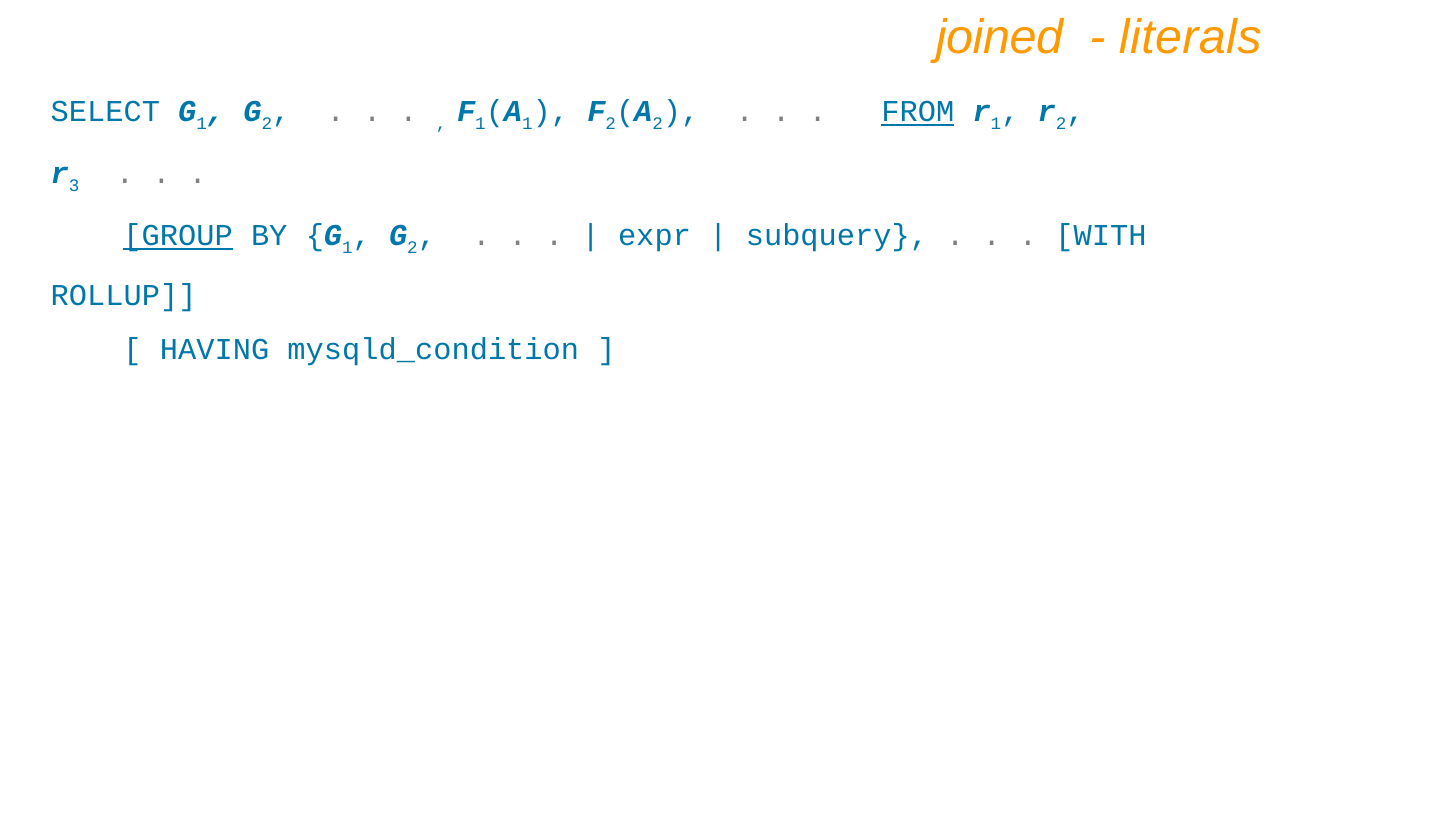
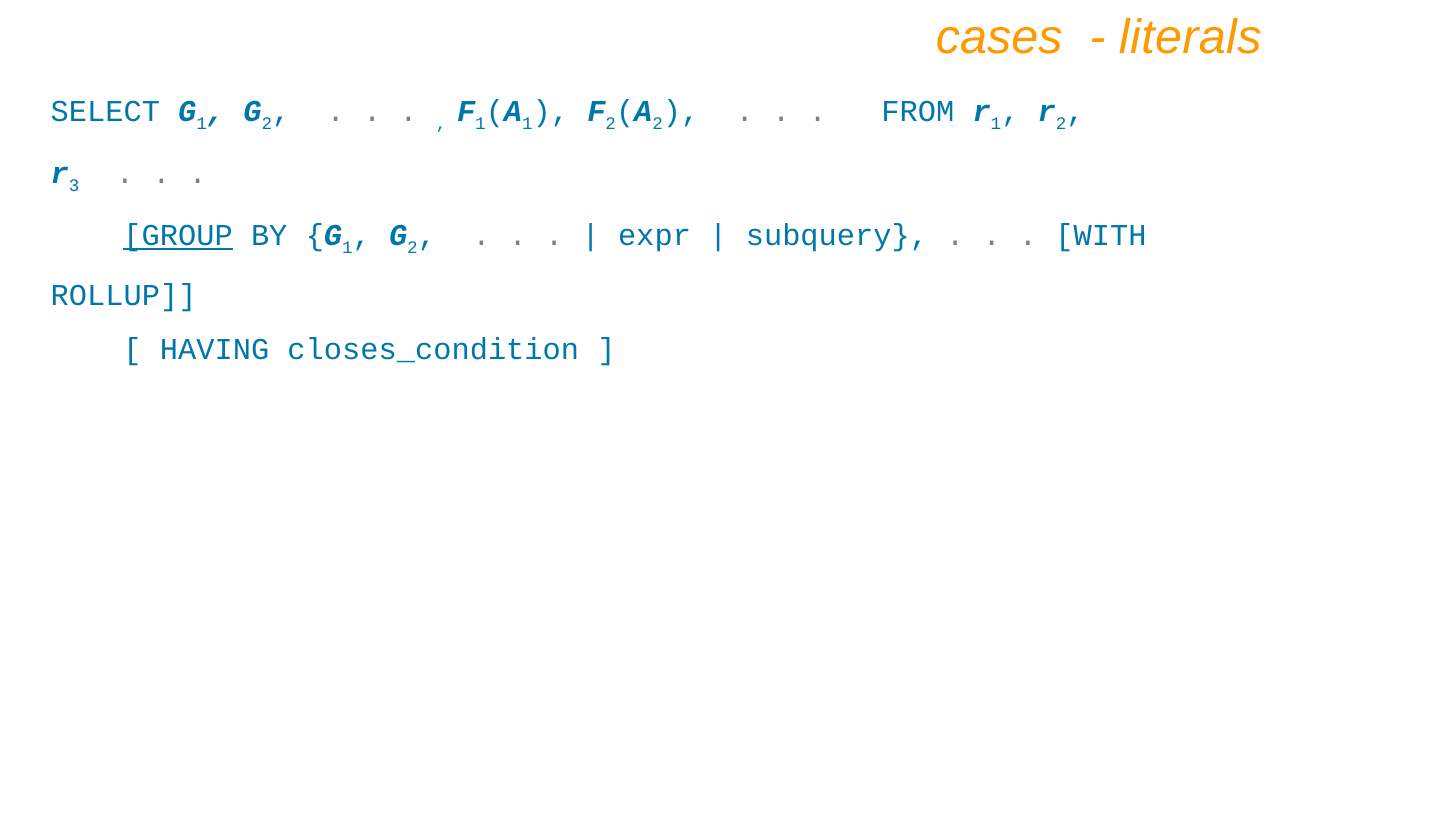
joined: joined -> cases (999, 38)
FROM underline: present -> none (918, 112)
mysqld_condition: mysqld_condition -> closes_condition (433, 350)
